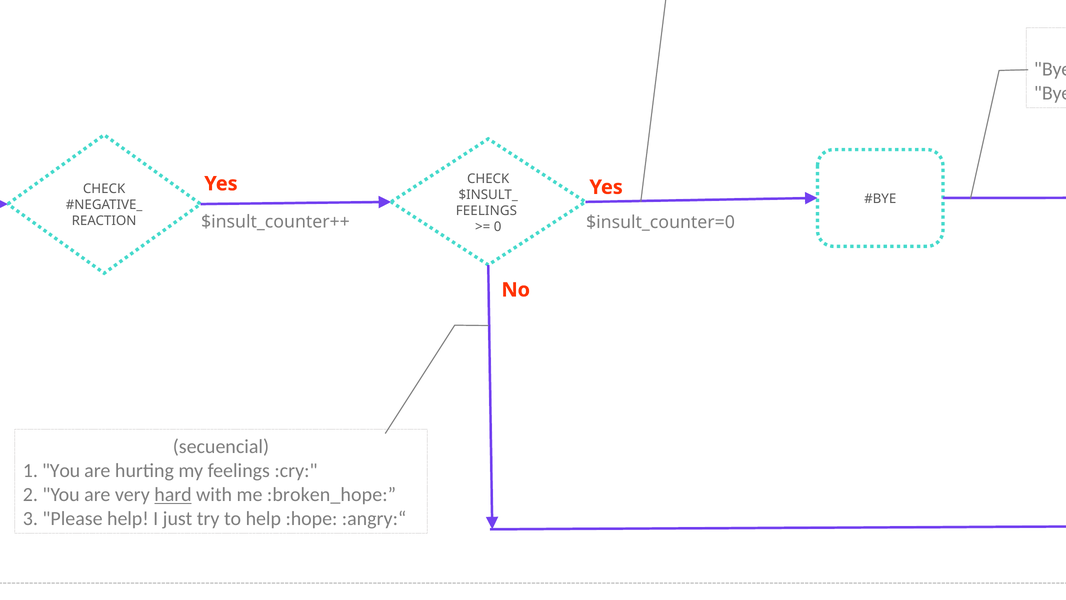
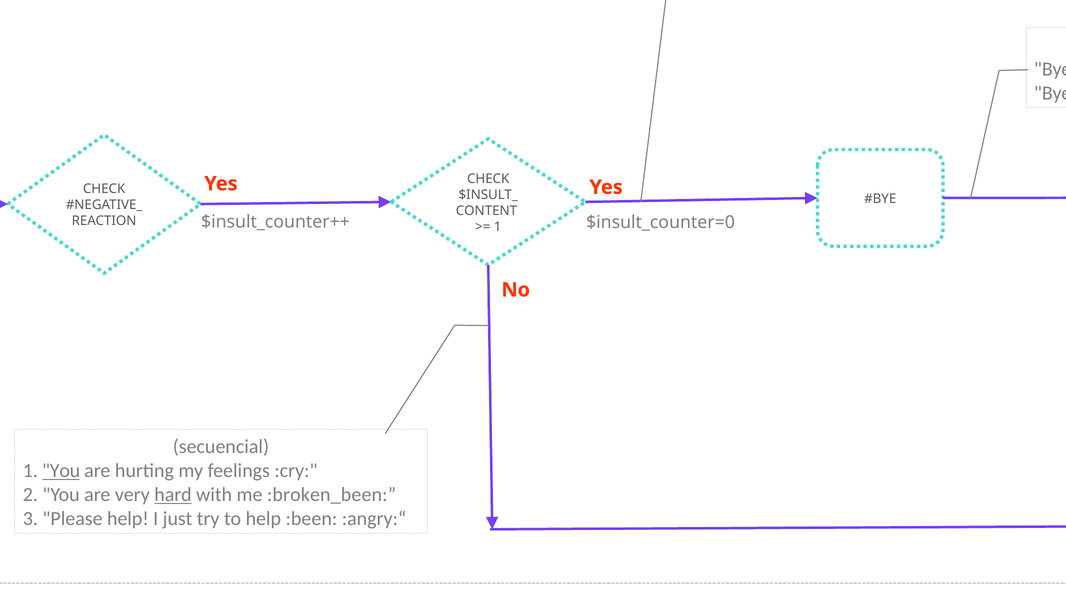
FEELINGS: FEELINGS -> CONTENT (486, 211)
0: 0 -> 1 (498, 227)
You underline: none -> present (61, 470)
:broken_hope: :broken_hope -> :broken_been (331, 494)
:hope: :hope -> :been (311, 518)
